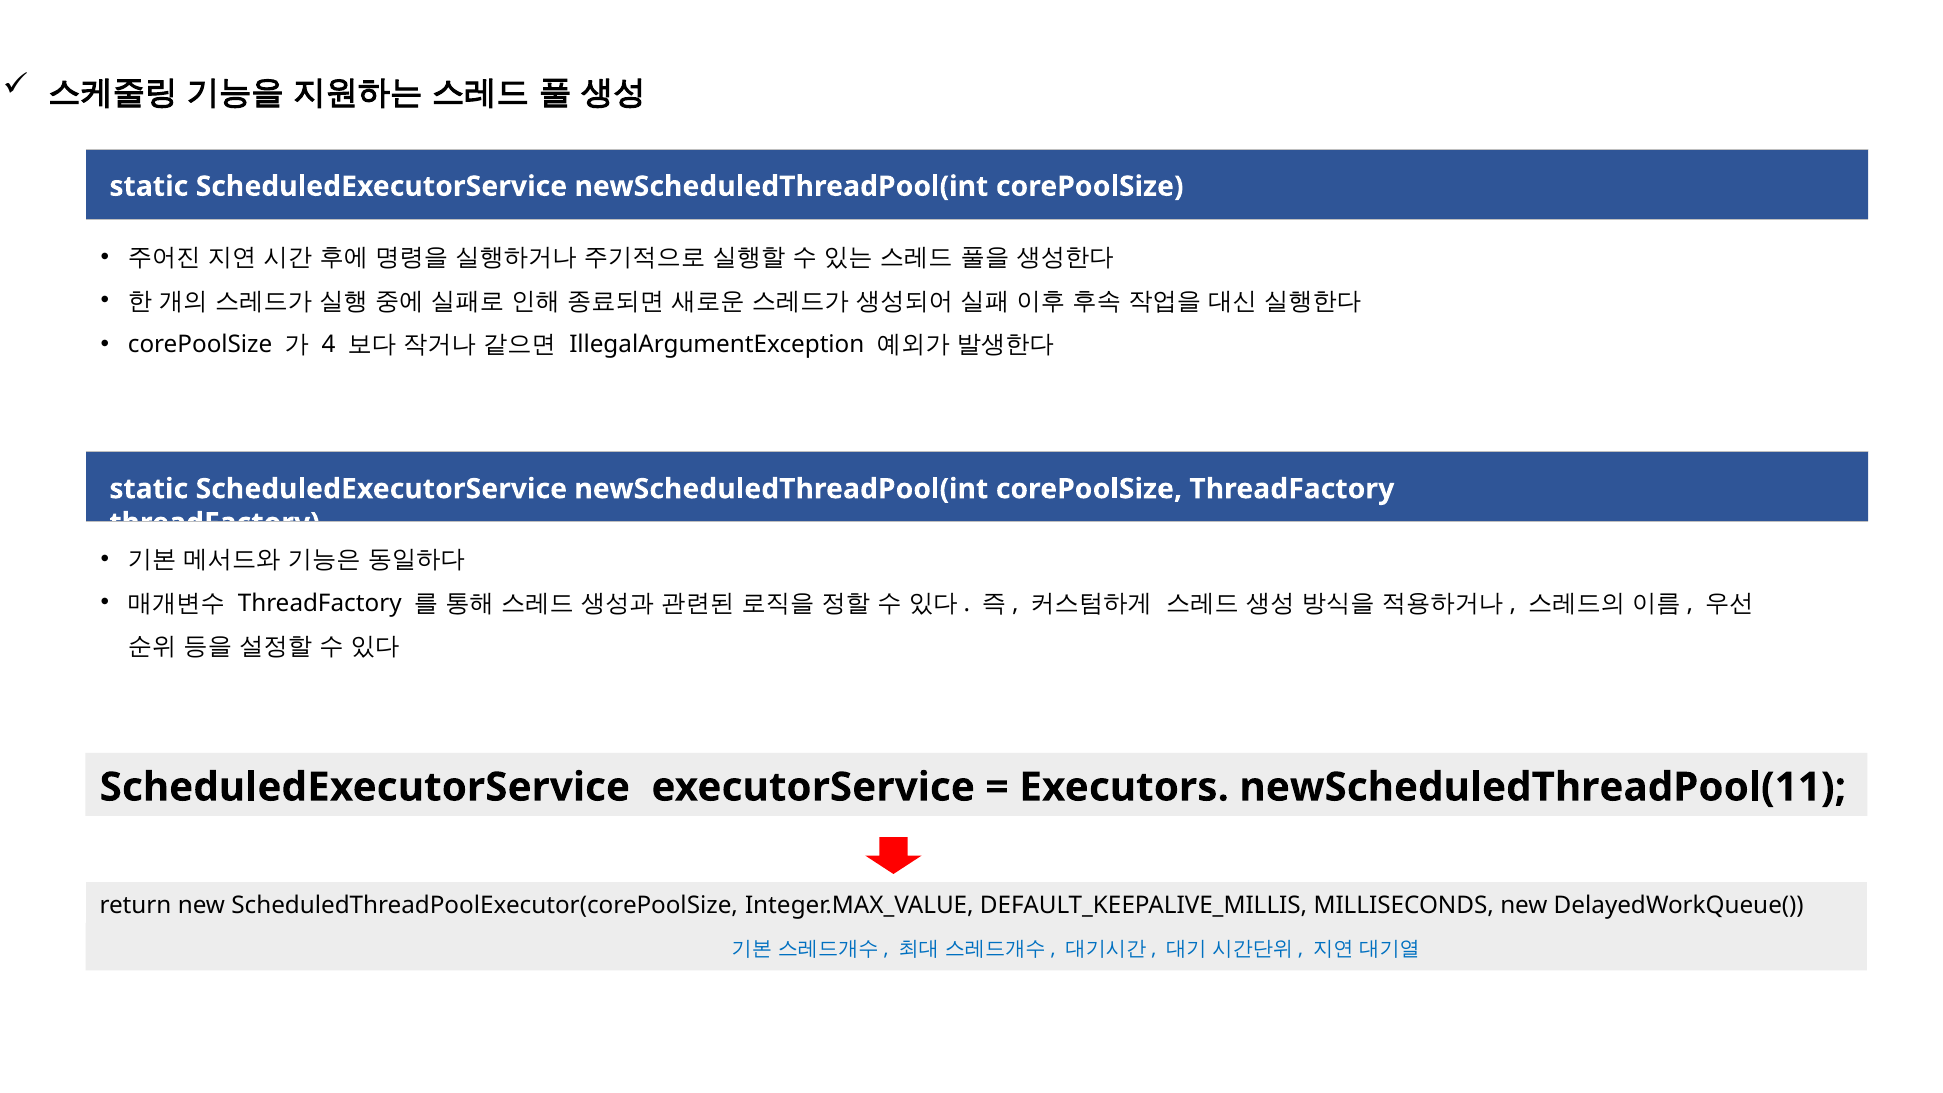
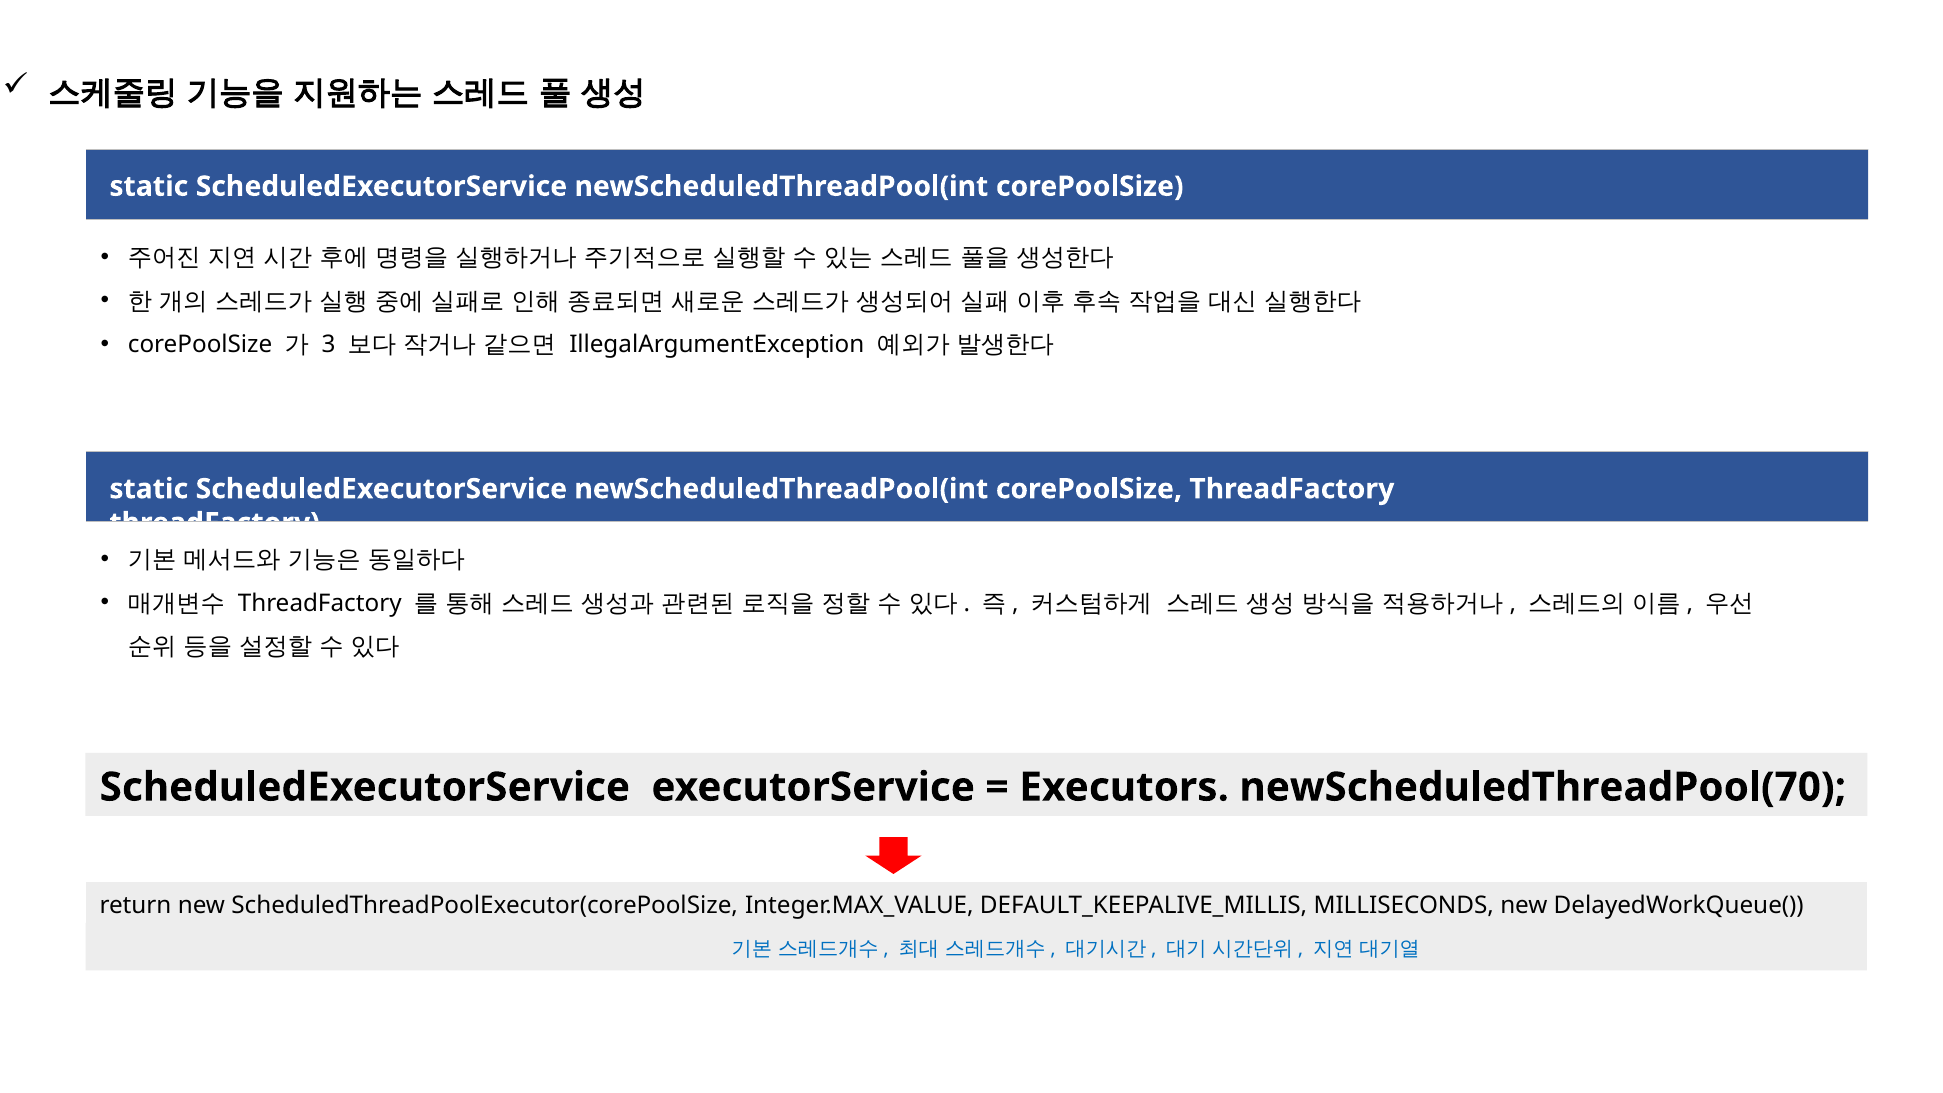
4: 4 -> 3 (329, 345)
newScheduledThreadPool(11: newScheduledThreadPool(11 -> newScheduledThreadPool(70 (1543, 787)
